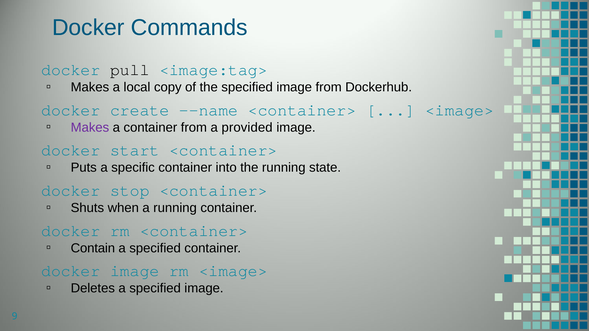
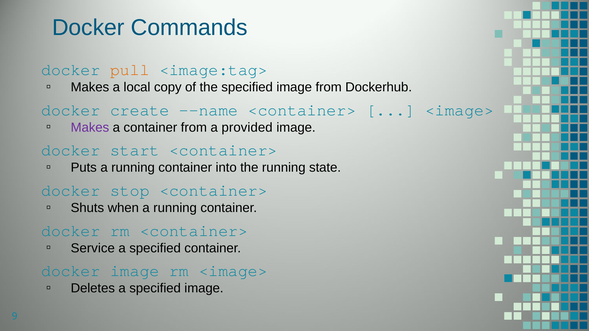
pull colour: black -> orange (130, 70)
Puts a specific: specific -> running (133, 168)
Contain: Contain -> Service (93, 248)
